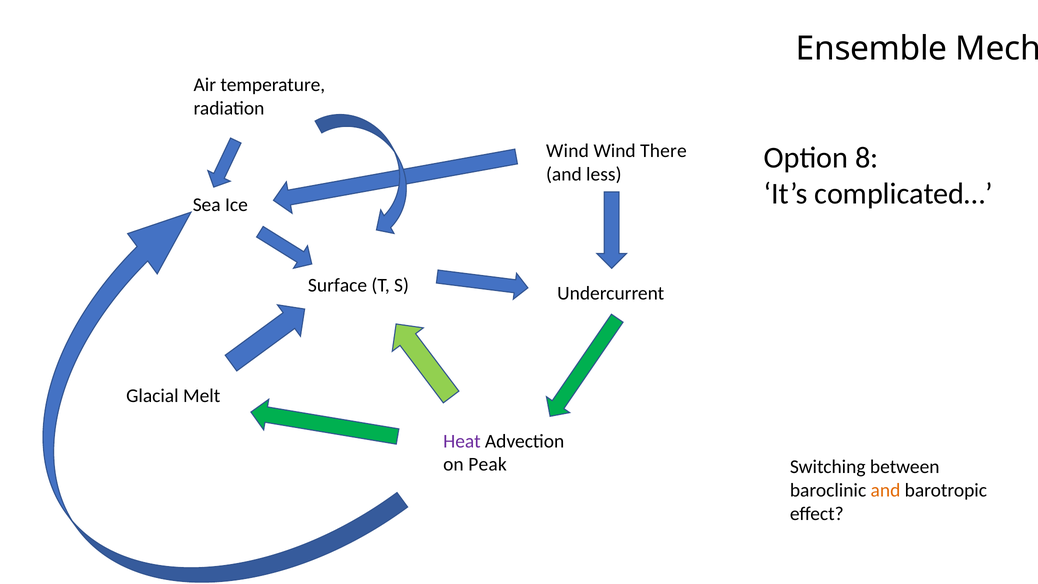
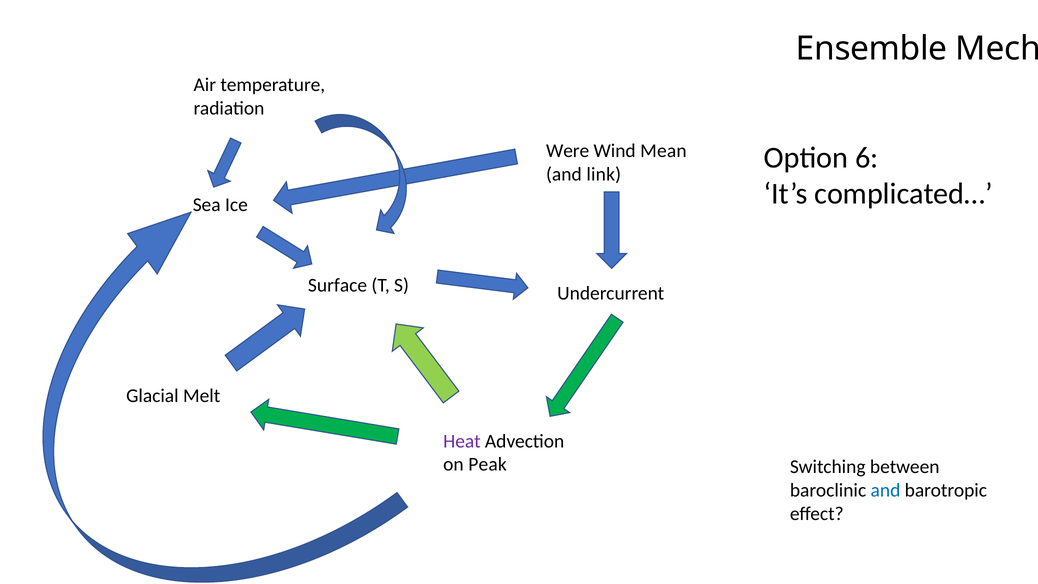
Wind: Wind -> Were (568, 151)
There: There -> Mean (663, 151)
8: 8 -> 6 (867, 158)
less: less -> link (604, 174)
and colour: orange -> blue (885, 490)
